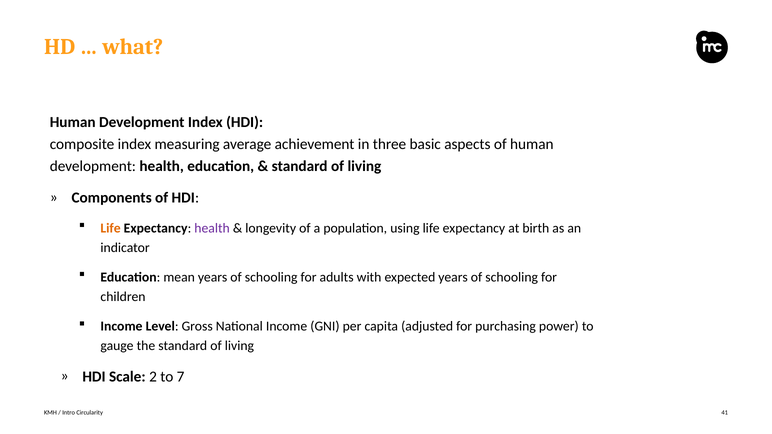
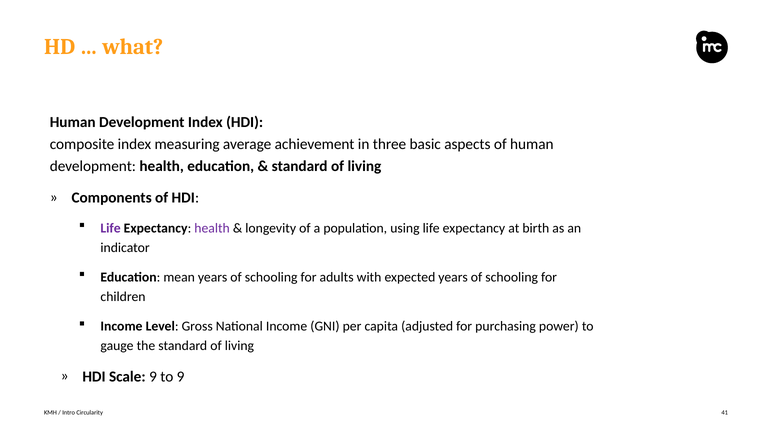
Life colour: orange -> purple (111, 228)
Scale 2: 2 -> 9 (153, 377)
to 7: 7 -> 9 (181, 377)
